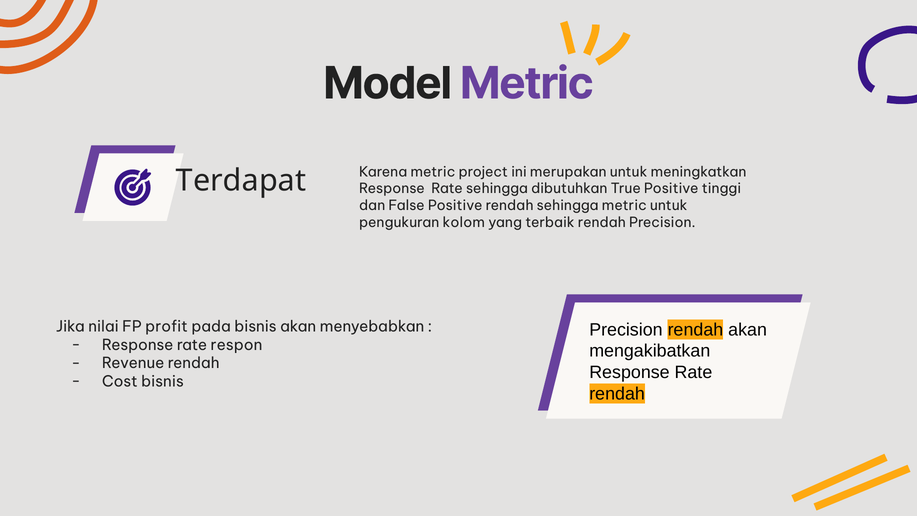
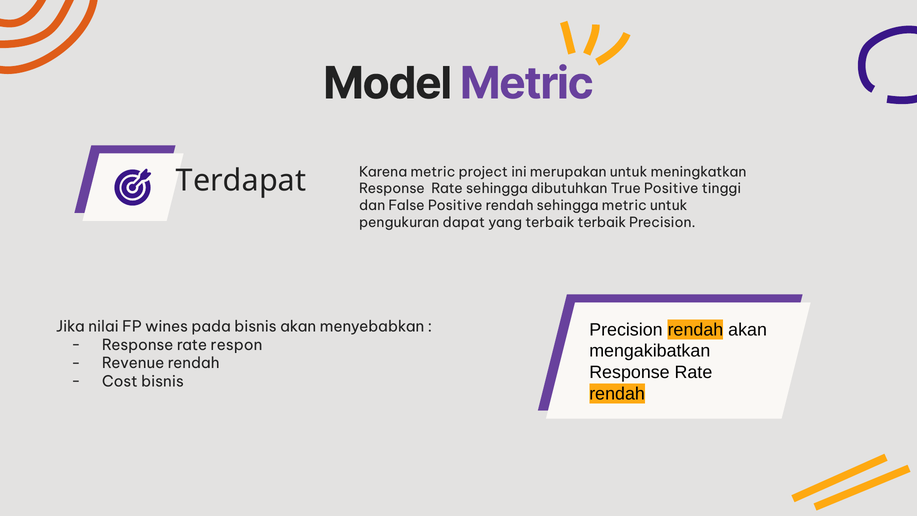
kolom: kolom -> dapat (464, 222)
terbaik rendah: rendah -> terbaik (602, 222)
profit: profit -> wines (167, 327)
